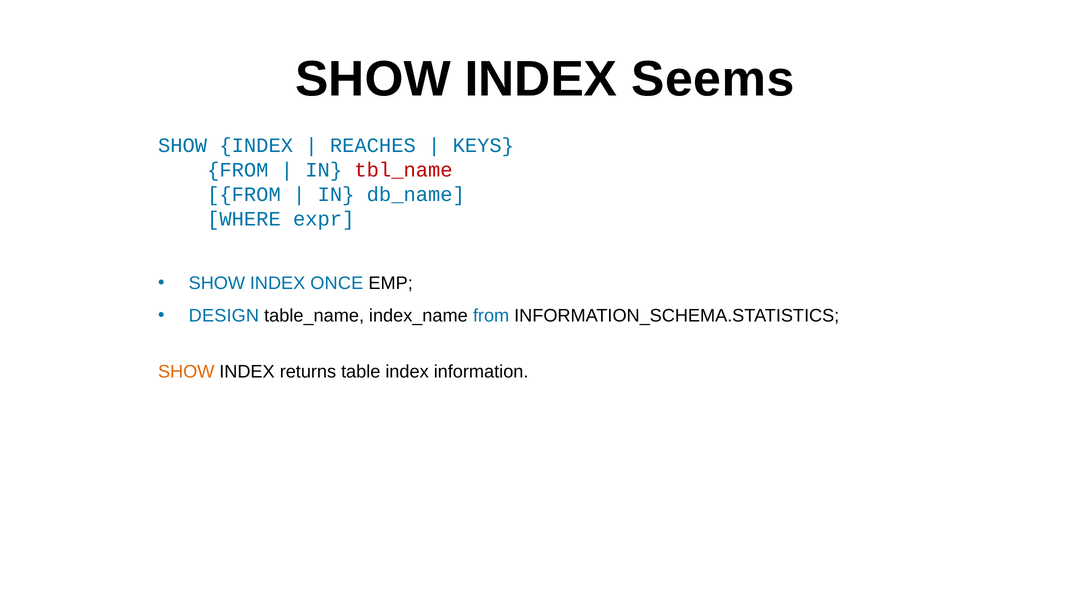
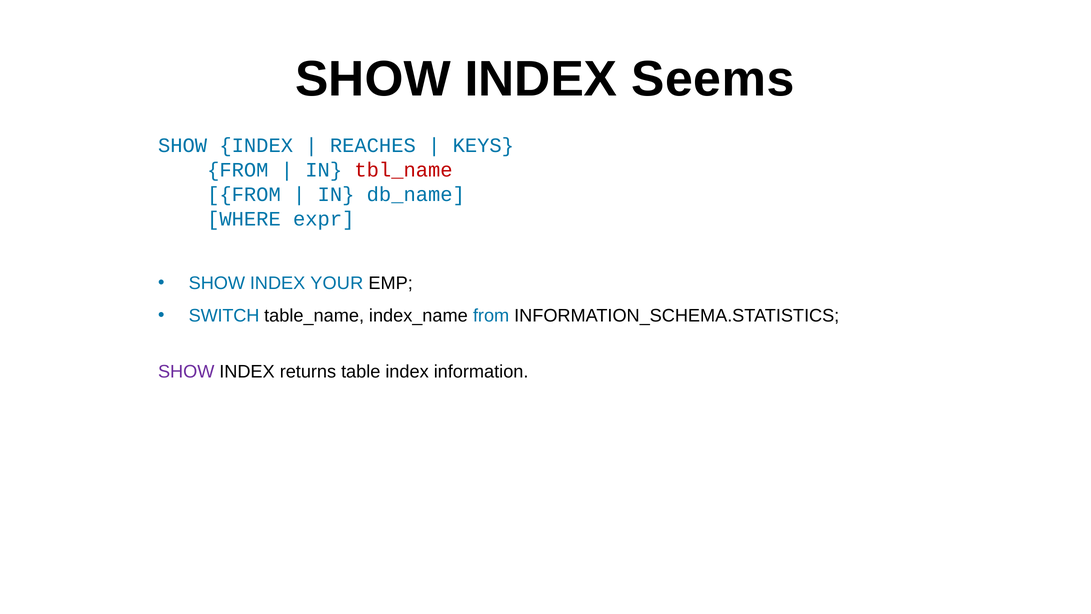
ONCE: ONCE -> YOUR (337, 283)
DESIGN: DESIGN -> SWITCH (224, 316)
SHOW colour: orange -> purple (186, 372)
